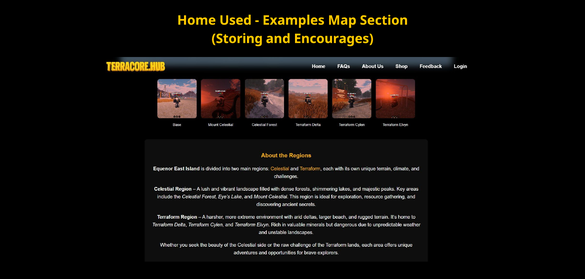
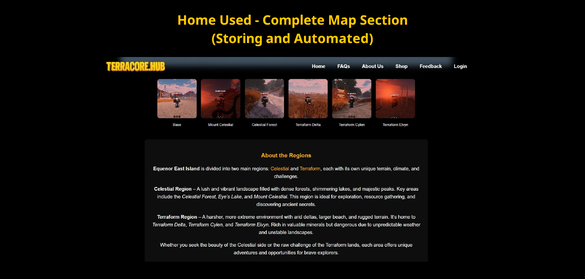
Examples: Examples -> Complete (294, 20)
Encourages: Encourages -> Automated (334, 39)
